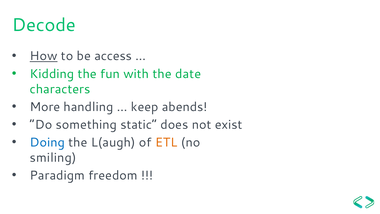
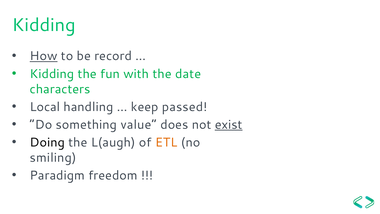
Decode: Decode -> Kidding (44, 25)
access: access -> record (113, 56)
More: More -> Local (45, 107)
abends: abends -> passed (185, 107)
static: static -> value (139, 124)
exist underline: none -> present (229, 124)
Doing colour: blue -> black (47, 142)
